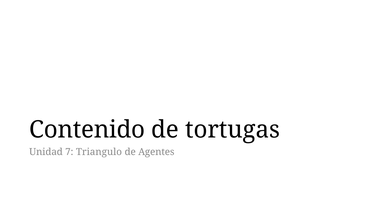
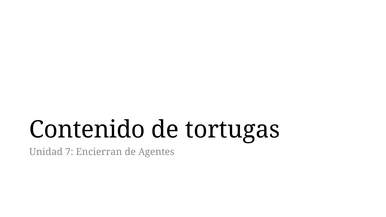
Triangulo: Triangulo -> Encierran (99, 152)
